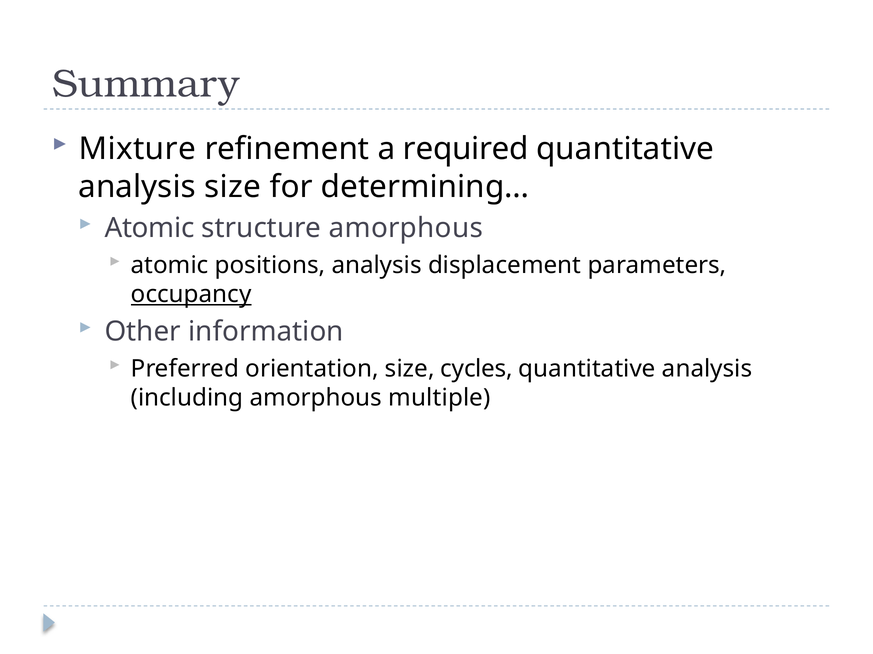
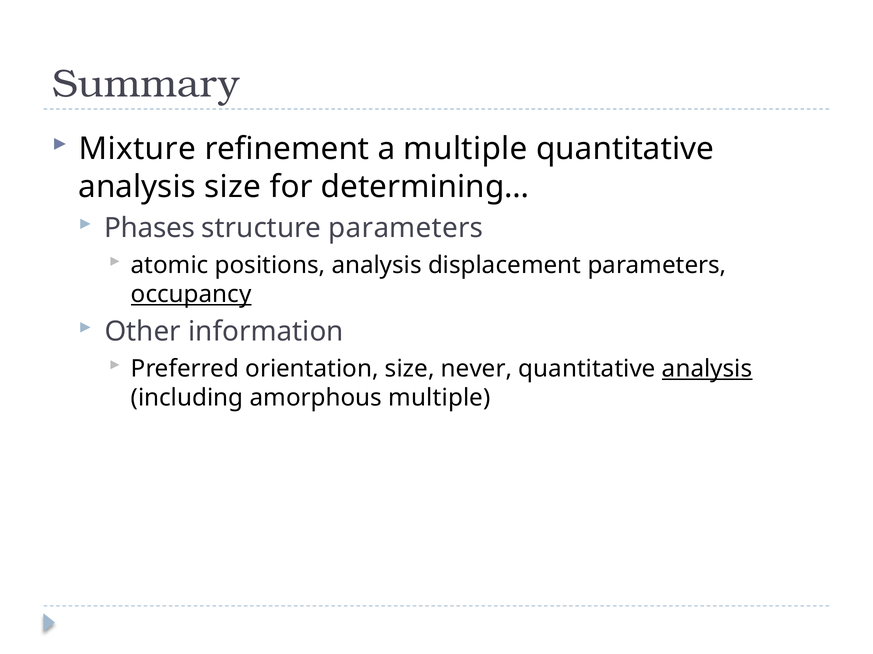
a required: required -> multiple (465, 149)
Atomic: Atomic -> Phases (150, 228)
structure amorphous: amorphous -> parameters (406, 228)
cycles: cycles -> never (476, 369)
analysis underline: none -> present (707, 369)
